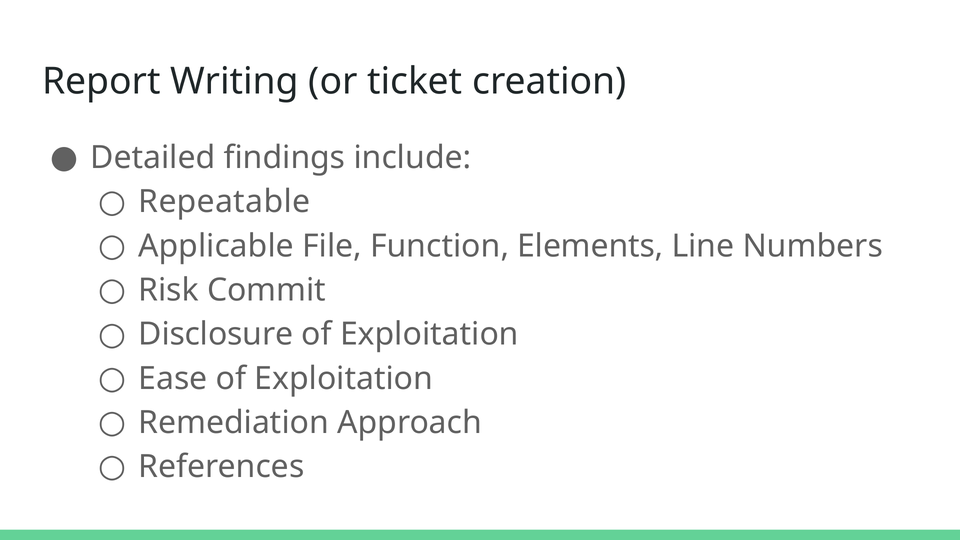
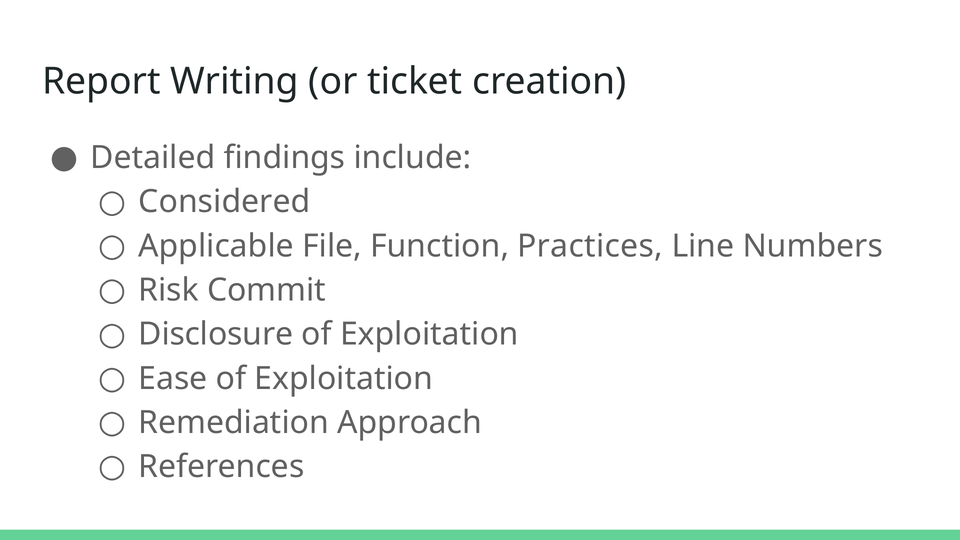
Repeatable: Repeatable -> Considered (224, 202)
Elements: Elements -> Practices (590, 246)
